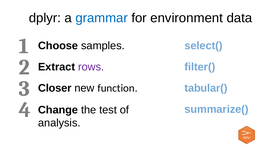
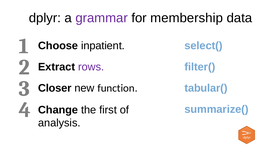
grammar colour: blue -> purple (102, 18)
environment: environment -> membership (187, 18)
samples: samples -> inpatient (103, 46)
test: test -> first (108, 110)
